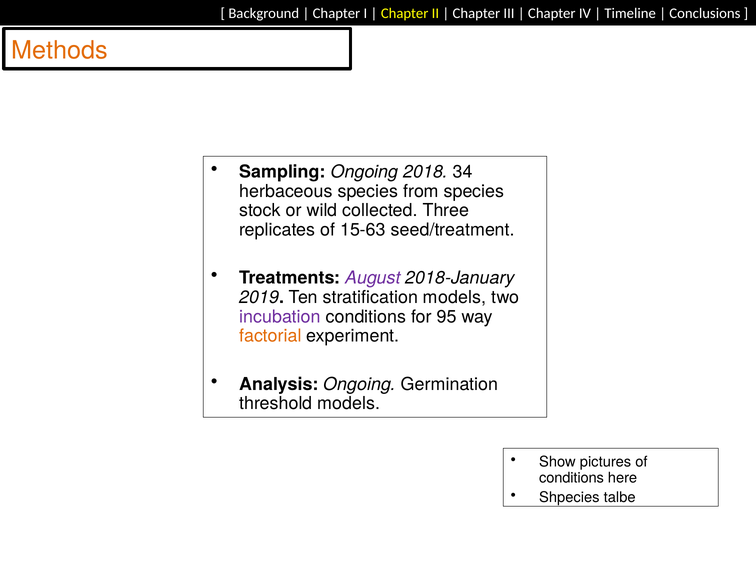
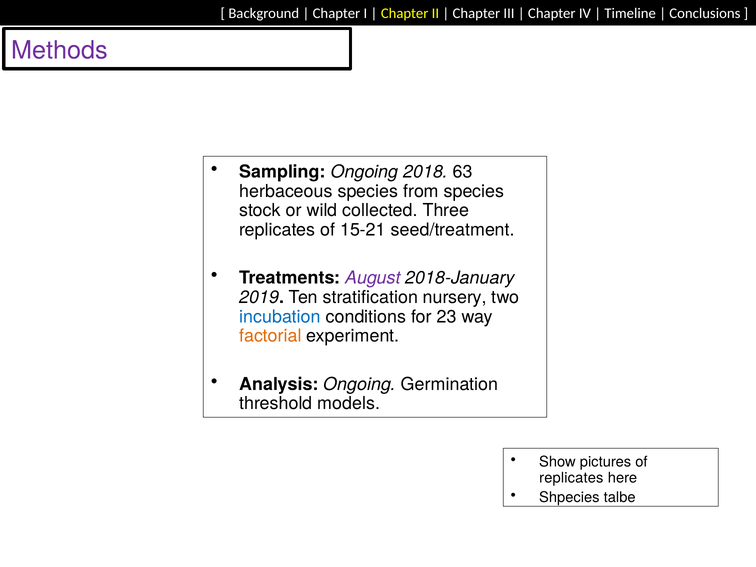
Methods colour: orange -> purple (59, 50)
34: 34 -> 63 (463, 172)
15-63: 15-63 -> 15-21 (363, 230)
stratification models: models -> nursery (455, 297)
incubation colour: purple -> blue (280, 317)
95: 95 -> 23 (447, 317)
conditions: conditions -> replicates (571, 478)
